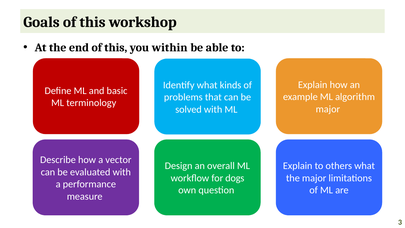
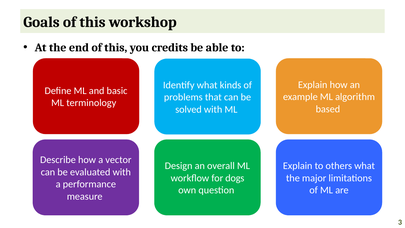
within: within -> credits (170, 47)
major: major -> based (328, 109)
